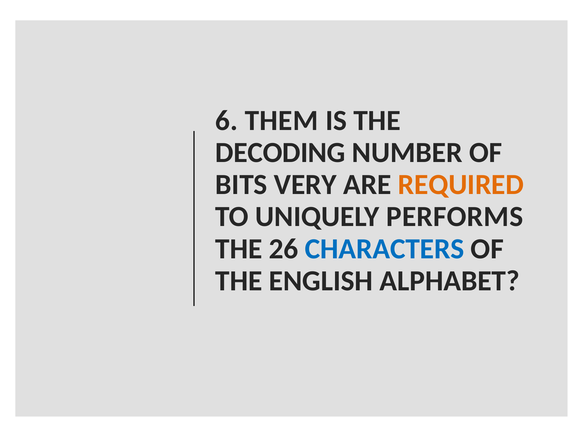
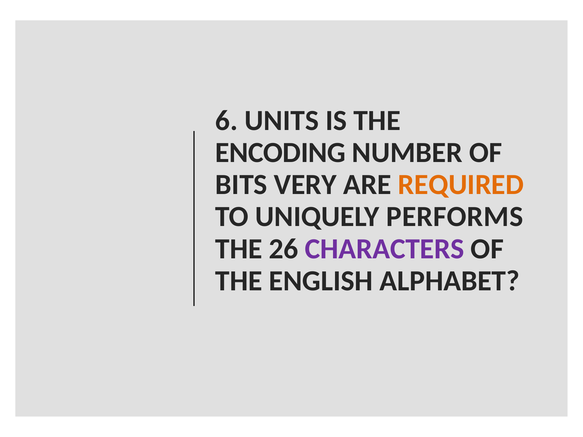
THEM: THEM -> UNITS (282, 120)
DECODING: DECODING -> ENCODING (280, 153)
CHARACTERS colour: blue -> purple (385, 249)
